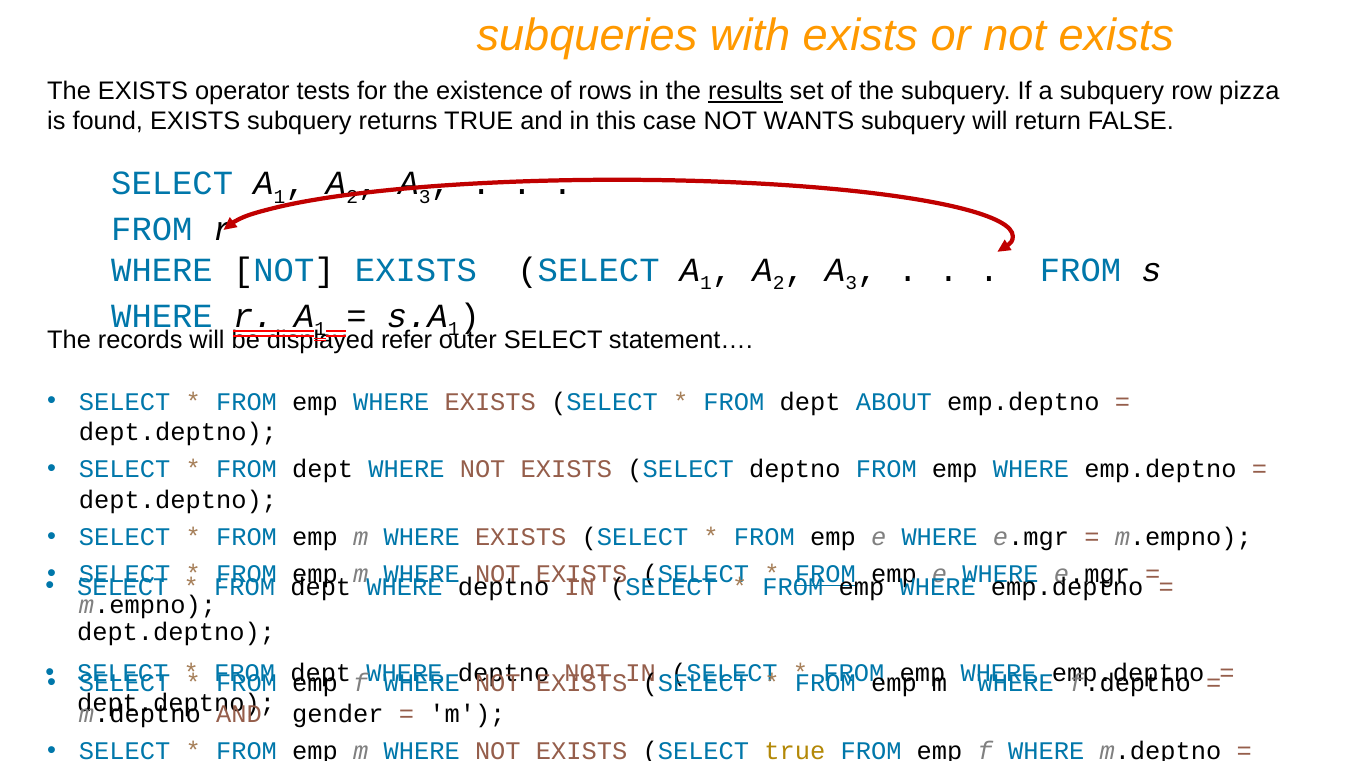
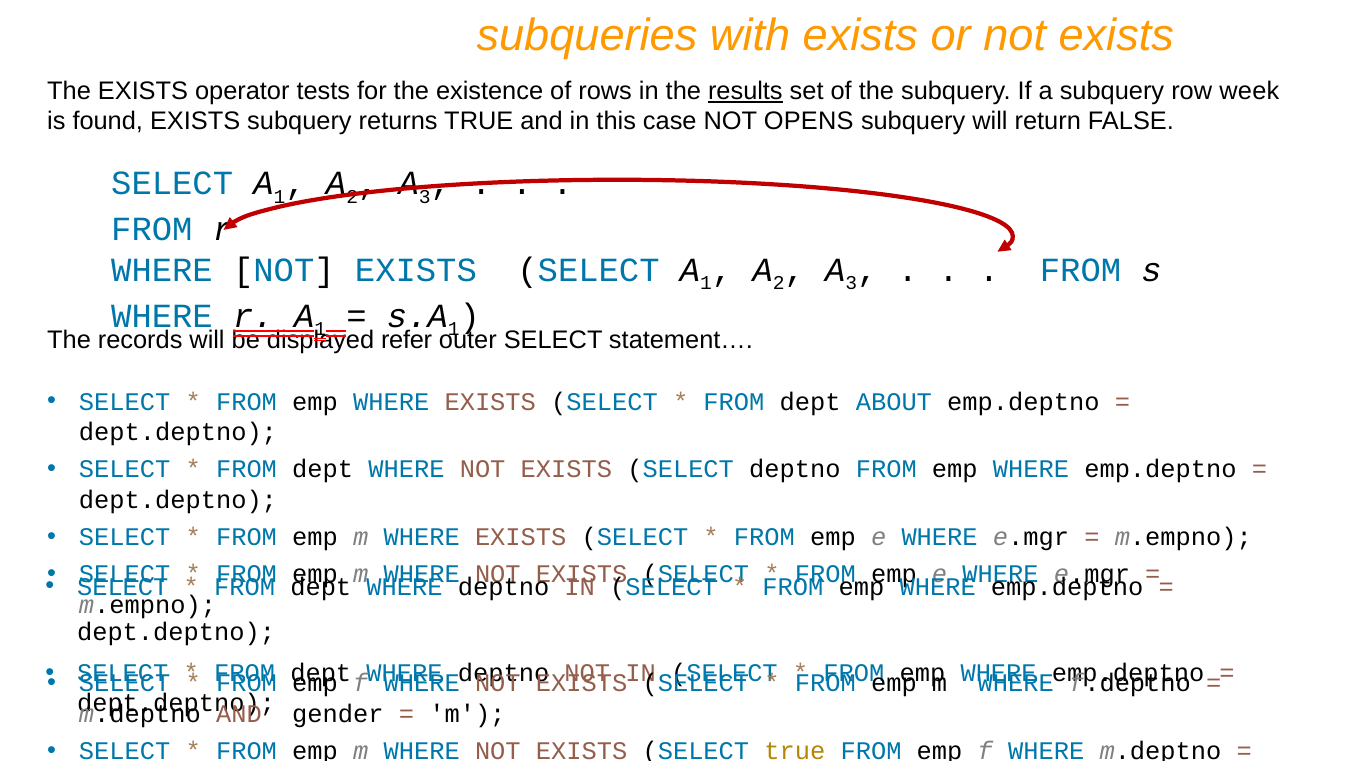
pizza: pizza -> week (1249, 91)
WANTS: WANTS -> OPENS (809, 122)
FROM underline: present -> none (825, 575)
